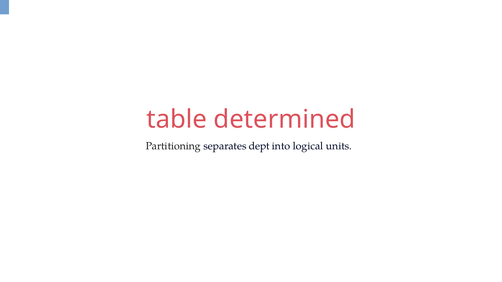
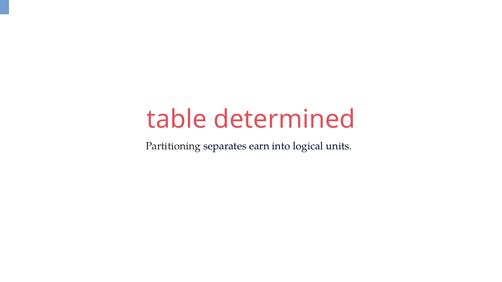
dept: dept -> earn (259, 146)
